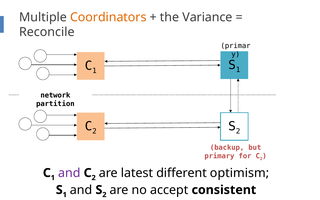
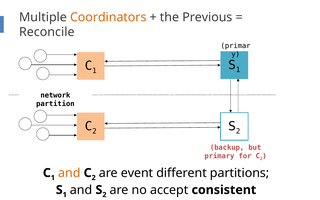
Variance: Variance -> Previous (207, 17)
and colour: purple -> orange (69, 173)
latest: latest -> event (137, 173)
optimism: optimism -> partitions (240, 173)
